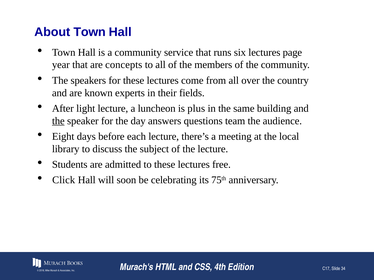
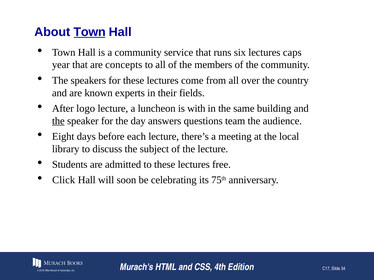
Town underline: none -> present (90, 32)
page: page -> caps (292, 52)
light: light -> logo (86, 109)
plus: plus -> with (196, 109)
